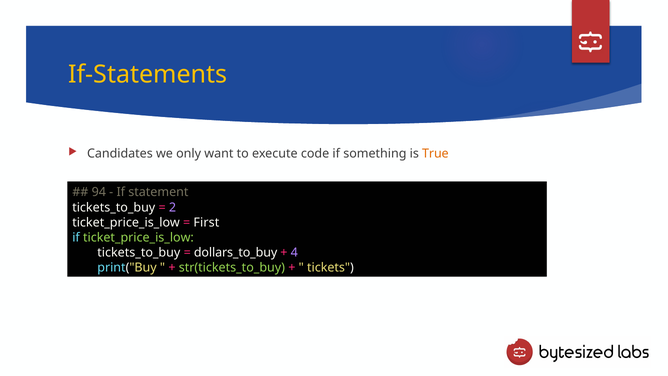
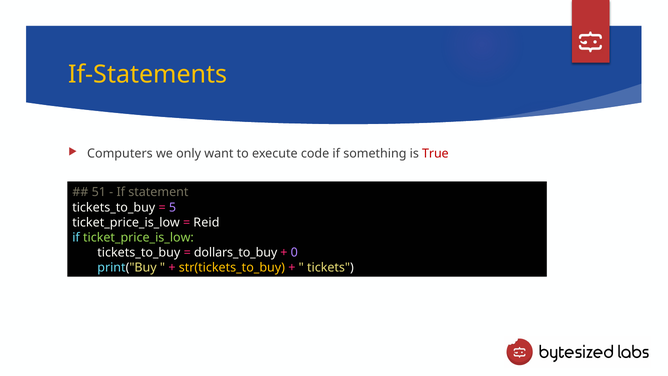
Candidates: Candidates -> Computers (120, 154)
True colour: orange -> red (435, 154)
94: 94 -> 51 (99, 192)
2: 2 -> 5 (173, 207)
First: First -> Reid (206, 222)
4: 4 -> 0 (294, 252)
str(tickets_to_buy colour: light green -> yellow (232, 267)
